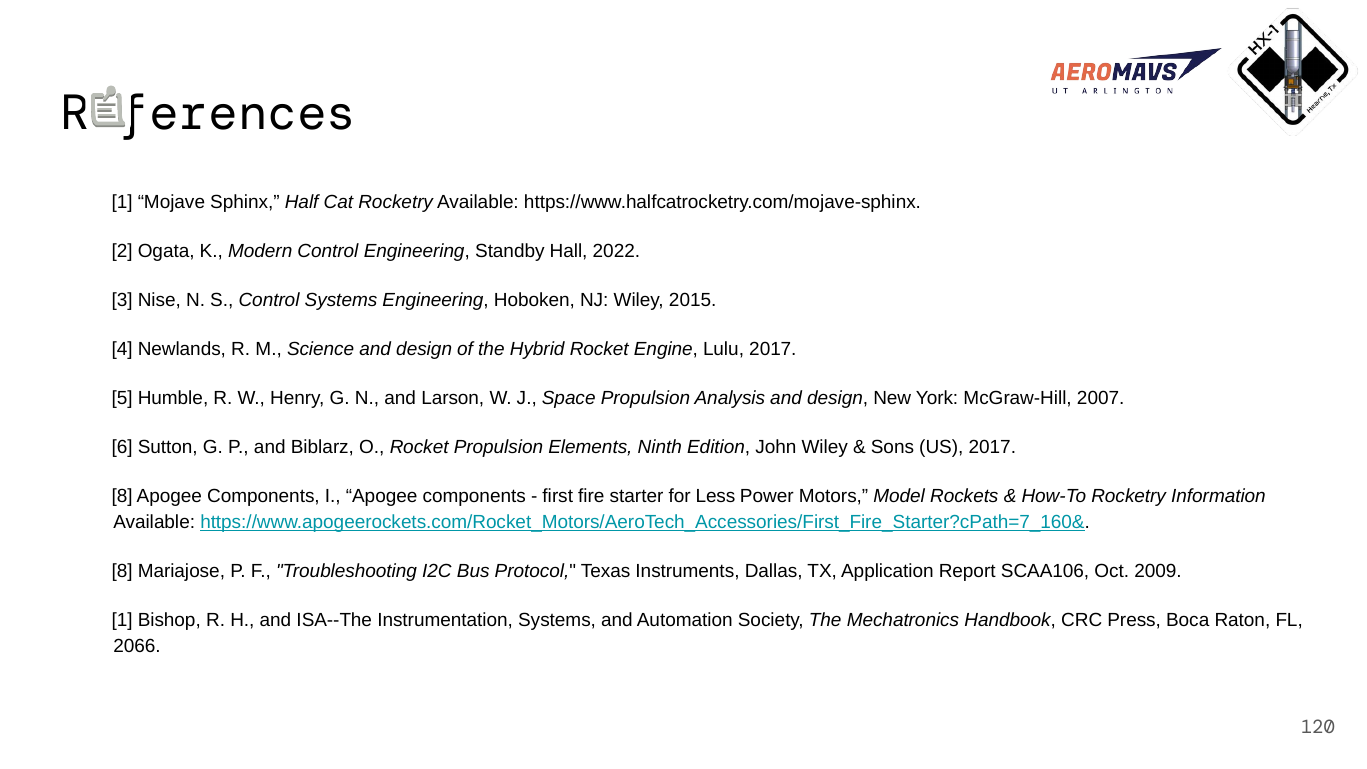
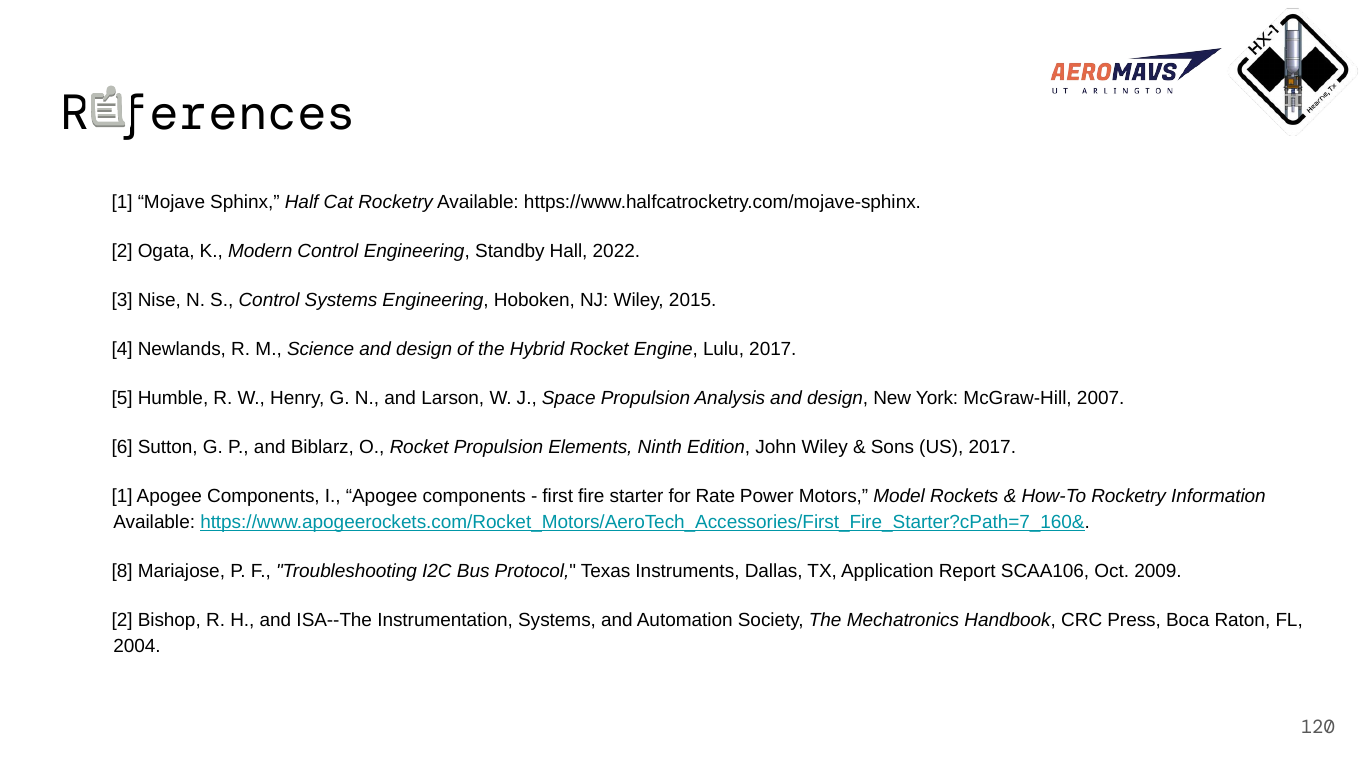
8: 8 -> 1 (122, 496)
Less: Less -> Rate (715, 496)
1: 1 -> 2 (122, 620)
2066: 2066 -> 2004 (137, 646)
